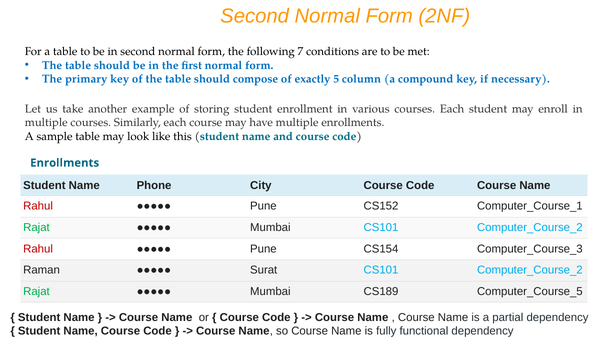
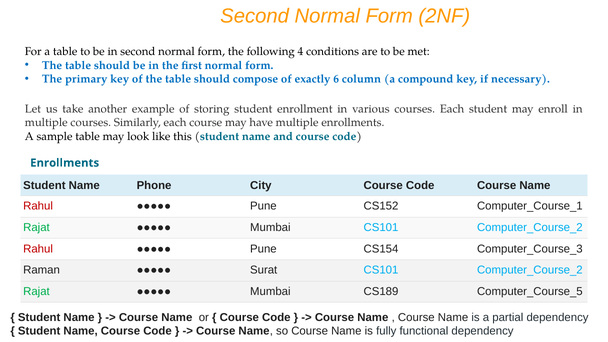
7: 7 -> 4 (300, 52)
5: 5 -> 6 (336, 79)
